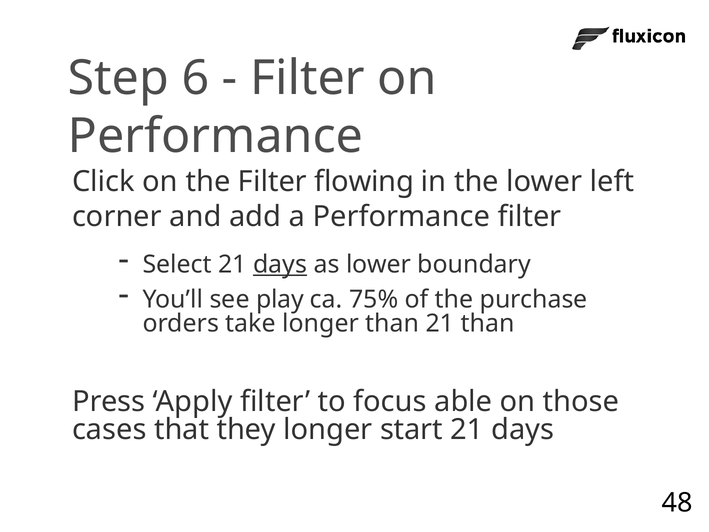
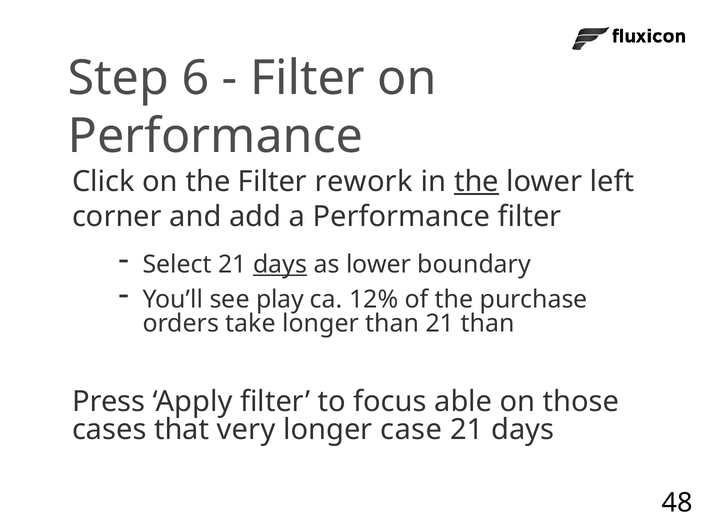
flowing: flowing -> rework (364, 182)
the underline: none -> present (476, 182)
75%: 75% -> 12% (374, 300)
they: they -> very (246, 429)
start: start -> case (411, 429)
